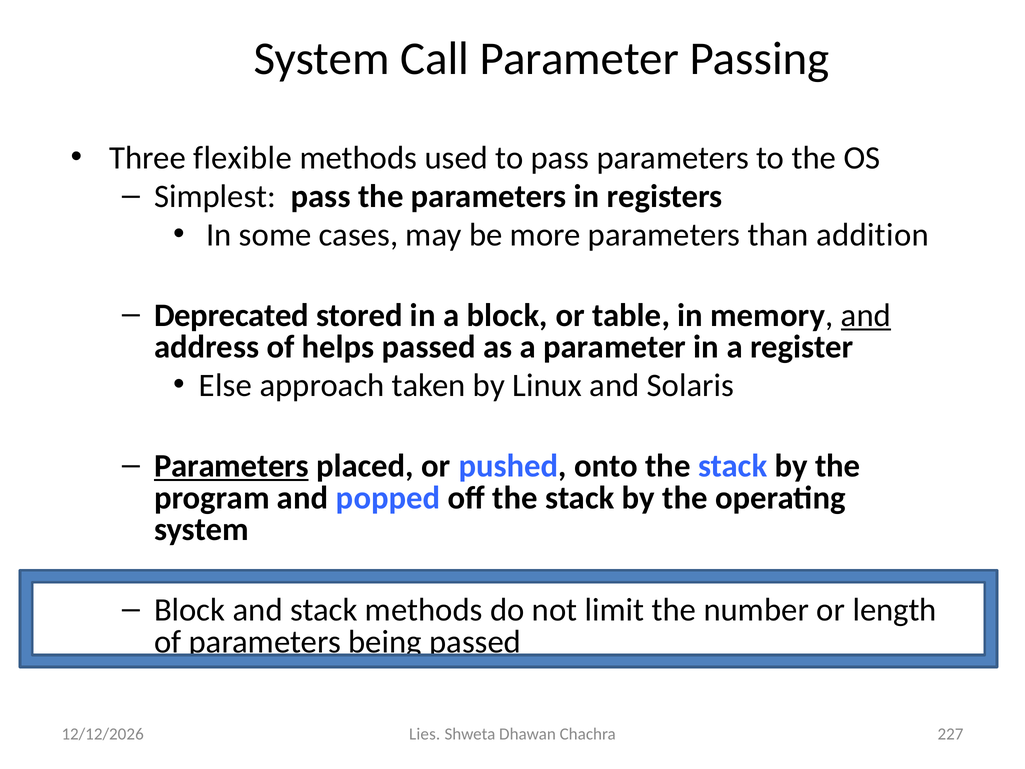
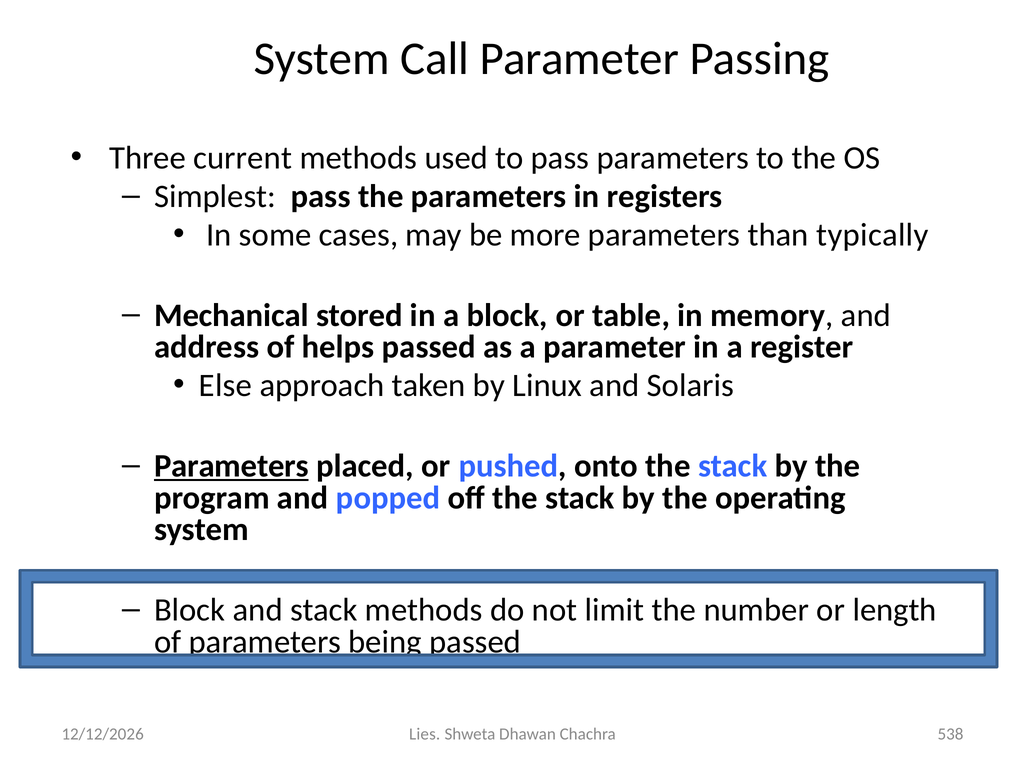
flexible: flexible -> current (243, 158)
addition: addition -> typically (872, 235)
Deprecated: Deprecated -> Mechanical (231, 315)
and underline: present -> none (866, 315)
227: 227 -> 538 (950, 734)
